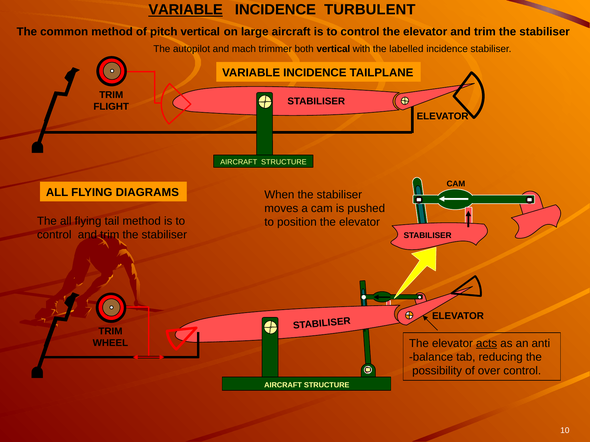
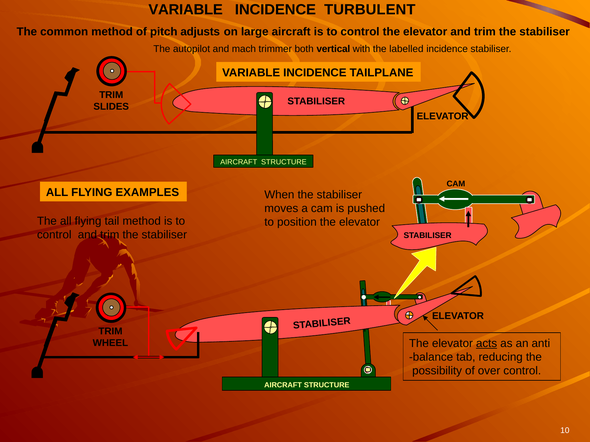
VARIABLE underline: present -> none (186, 10)
pitch vertical: vertical -> adjusts (200, 32)
FLIGHT: FLIGHT -> SLIDES (111, 107)
DIAGRAMS: DIAGRAMS -> EXAMPLES (147, 193)
